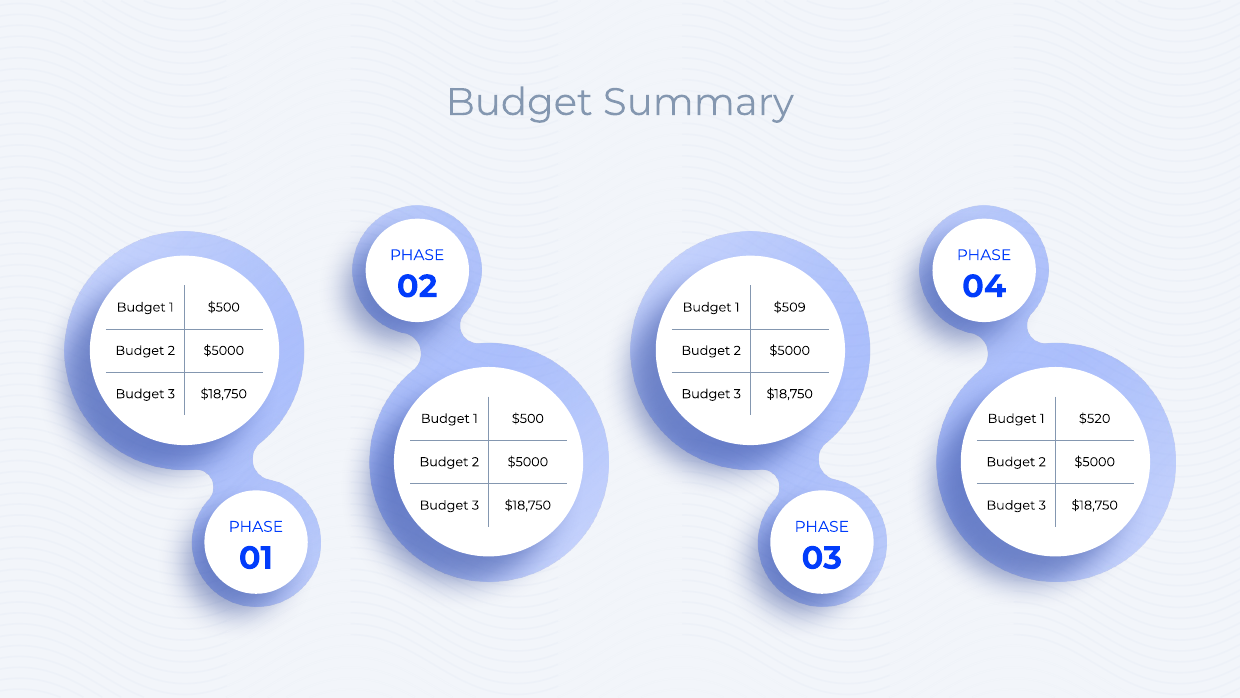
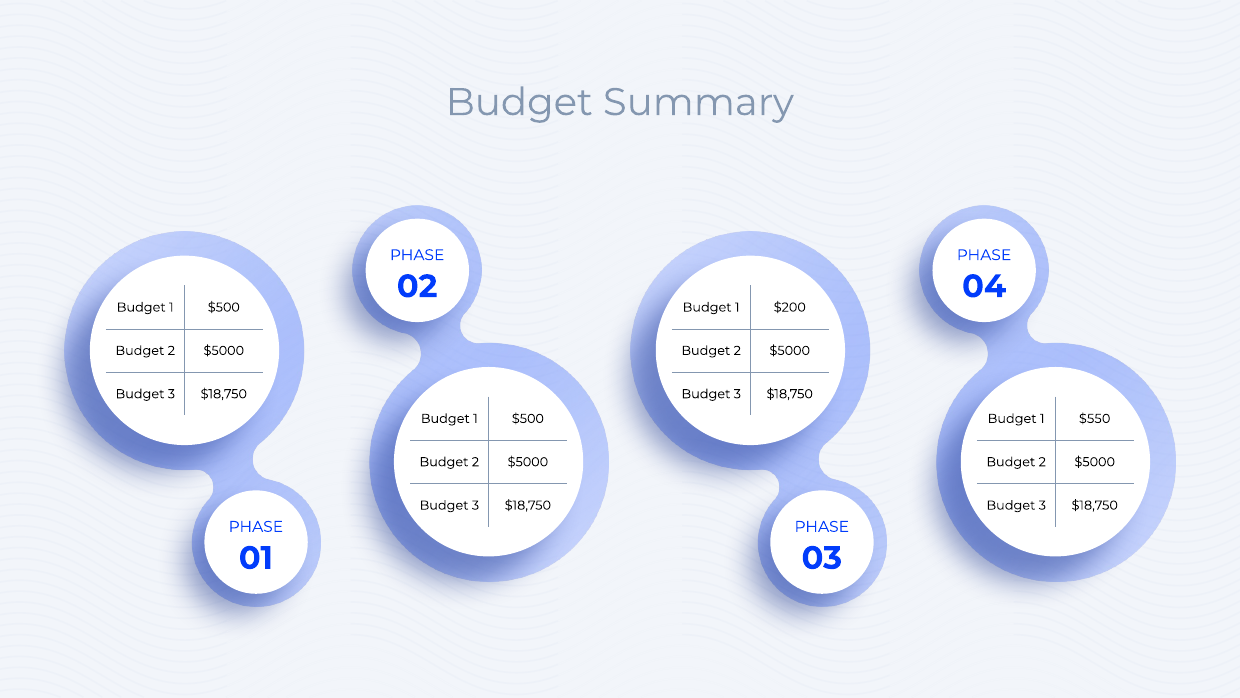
$509: $509 -> $200 (790, 307)
$520: $520 -> $550 (1095, 418)
